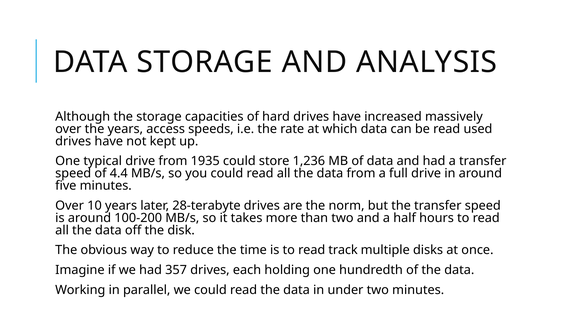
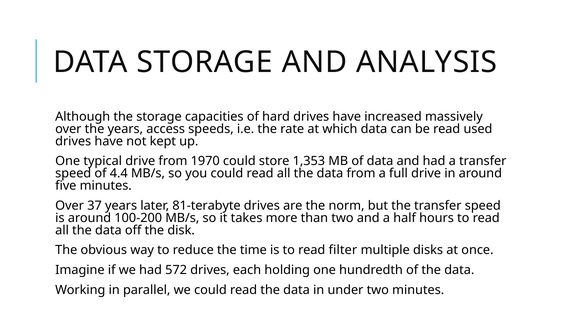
1935: 1935 -> 1970 (205, 161)
1,236: 1,236 -> 1,353 (309, 161)
10: 10 -> 37 (95, 206)
28-terabyte: 28-terabyte -> 81-terabyte (206, 206)
track: track -> filter (343, 250)
357: 357 -> 572 (176, 270)
